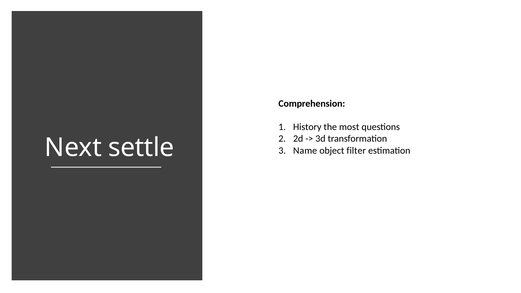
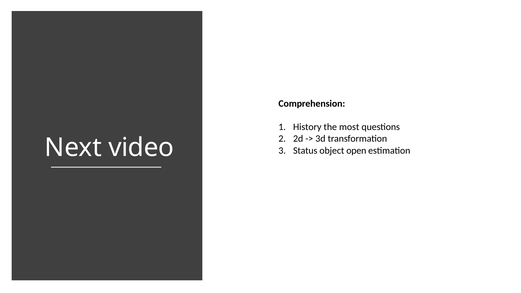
settle: settle -> video (141, 148)
Name: Name -> Status (305, 150)
filter: filter -> open (356, 150)
